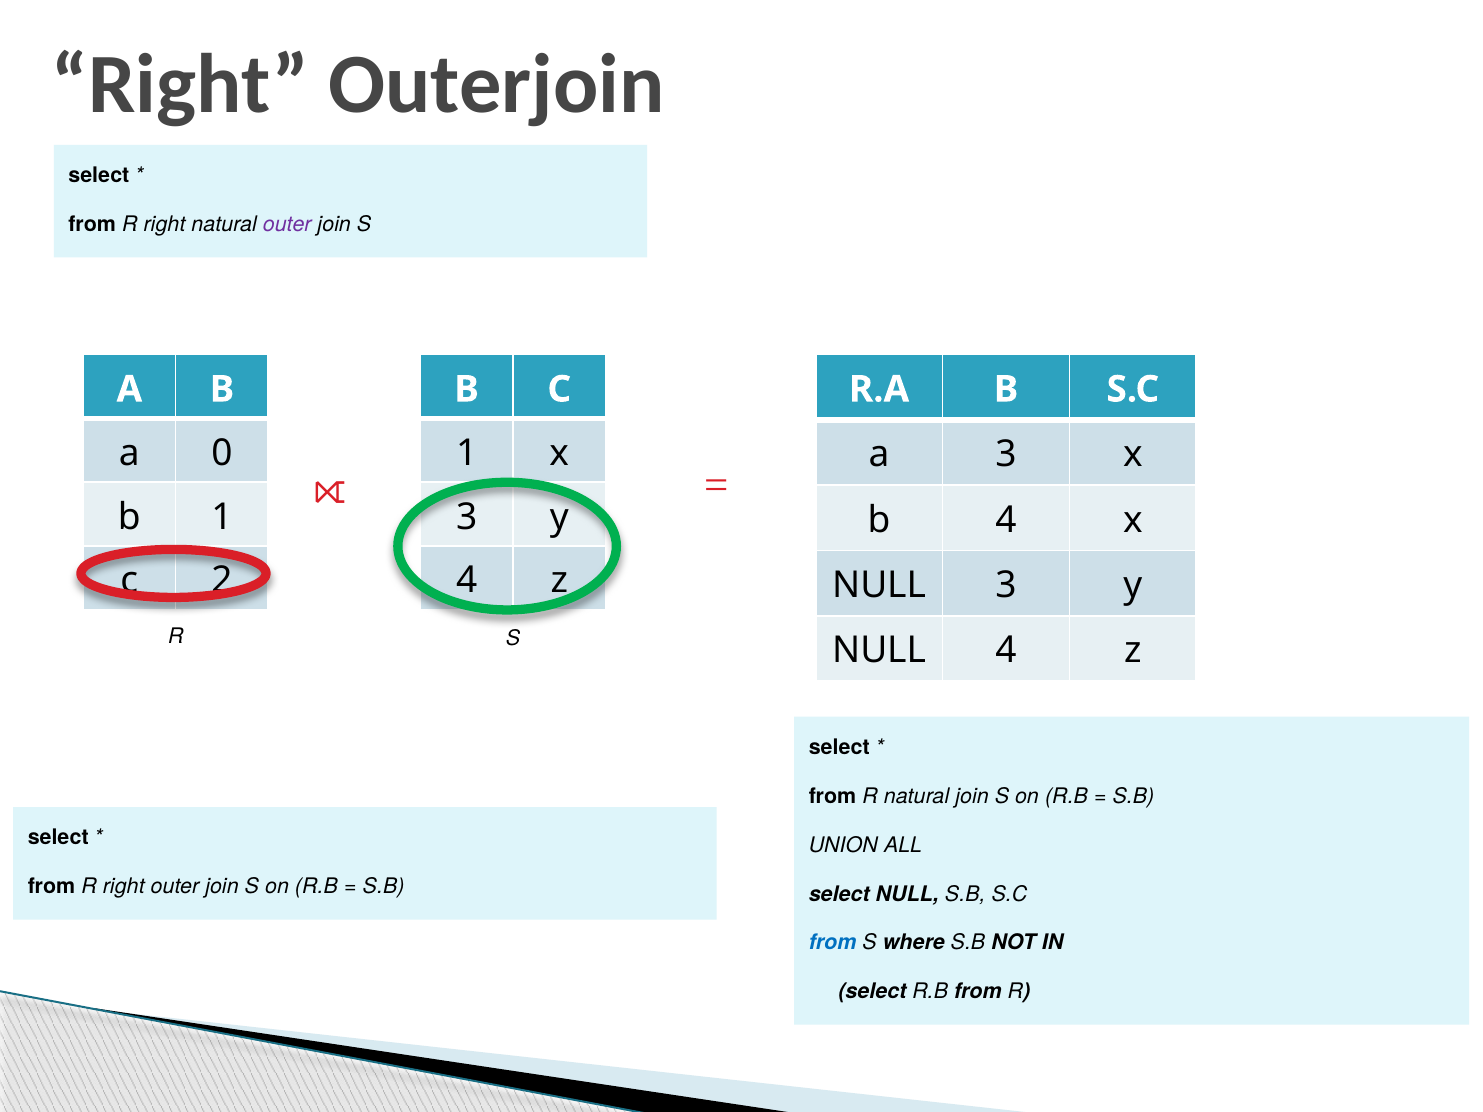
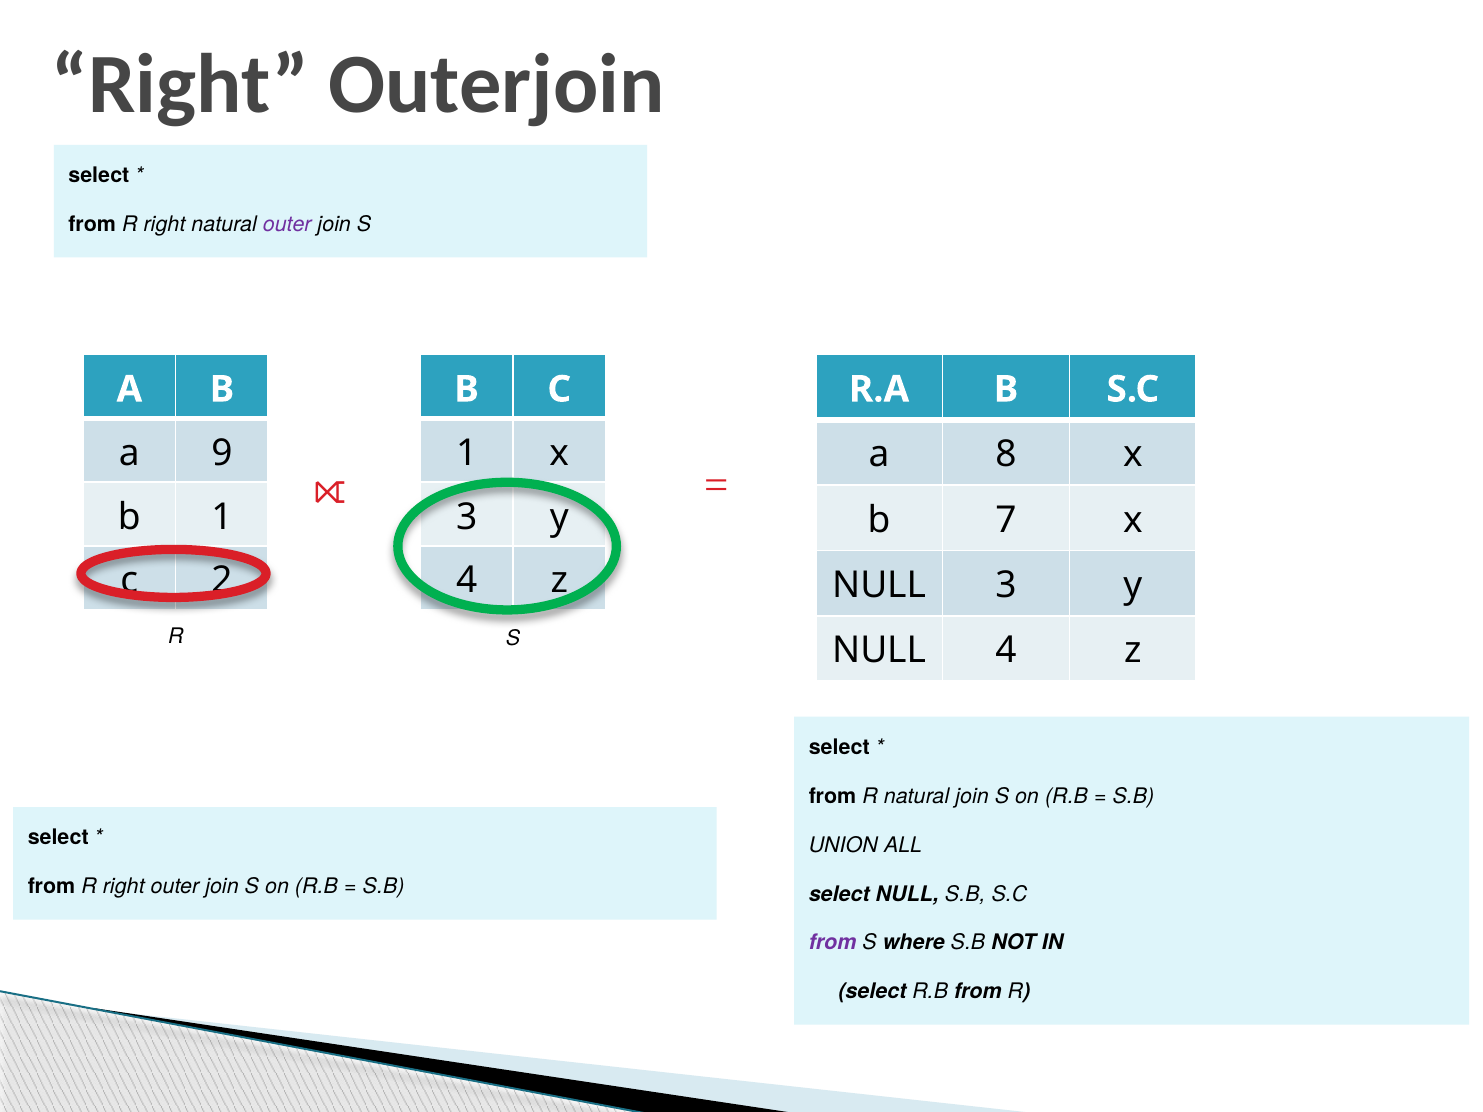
0: 0 -> 9 (222, 453)
a 3: 3 -> 8 (1006, 455)
b 4: 4 -> 7 (1006, 520)
from colour: blue -> purple (833, 943)
